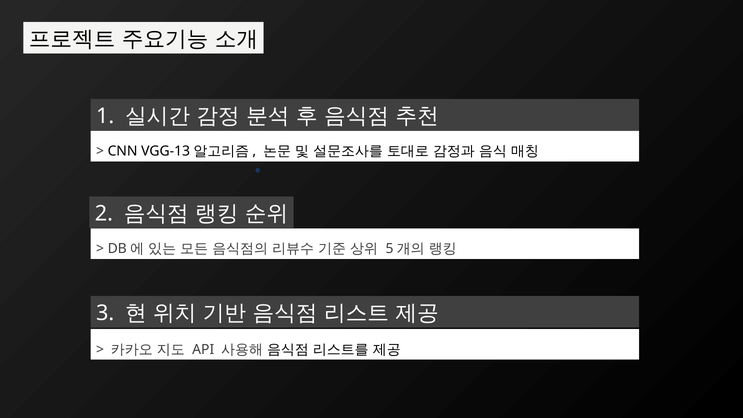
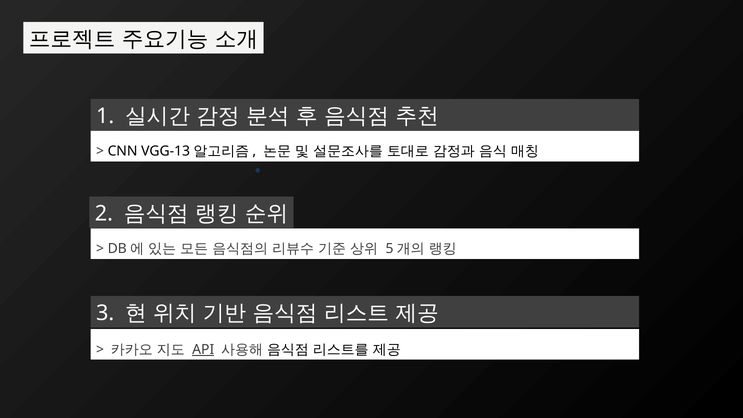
API underline: none -> present (203, 349)
